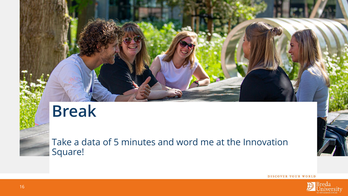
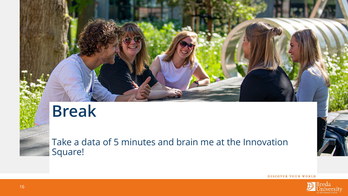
word: word -> brain (187, 142)
